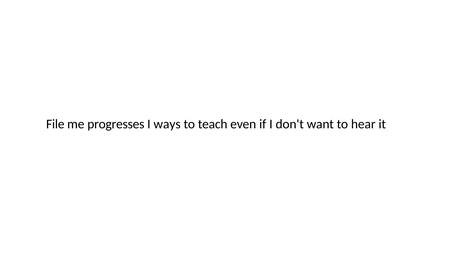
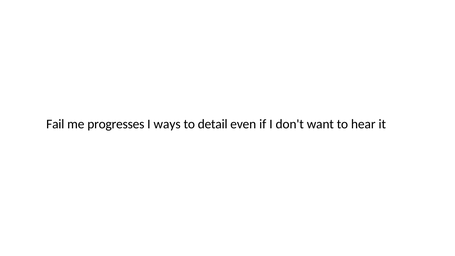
File: File -> Fail (55, 124)
teach: teach -> detail (213, 124)
